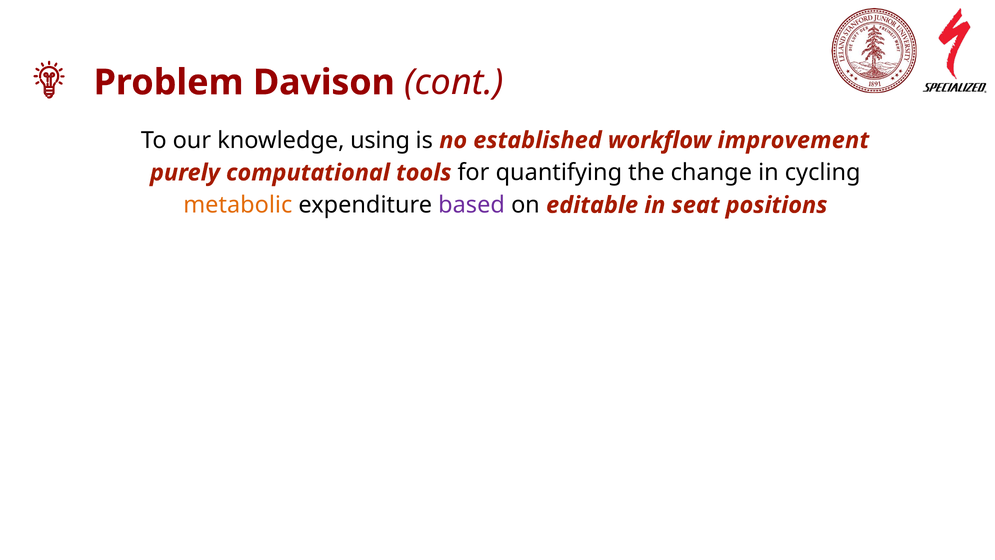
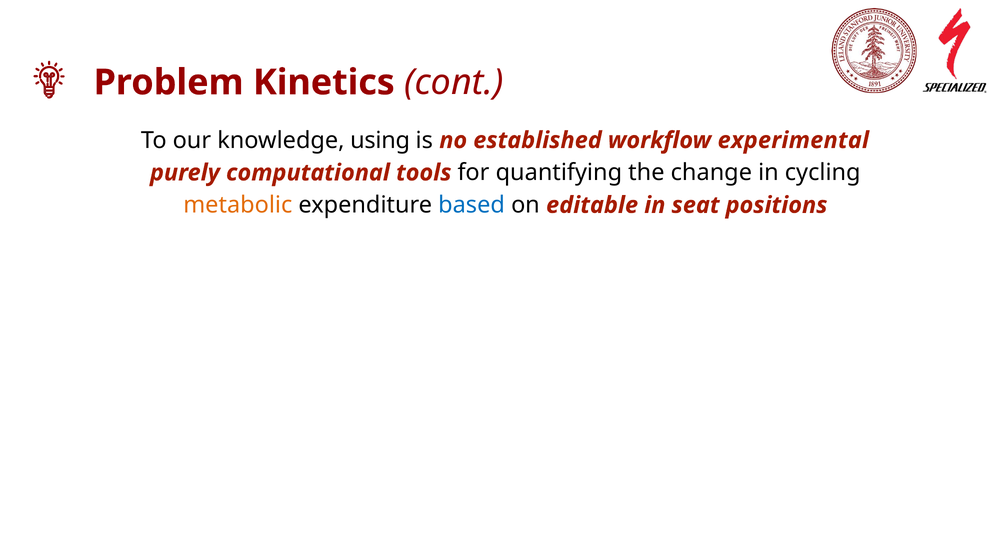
Davison: Davison -> Kinetics (324, 82)
improvement: improvement -> experimental (793, 140)
based colour: purple -> blue (472, 205)
